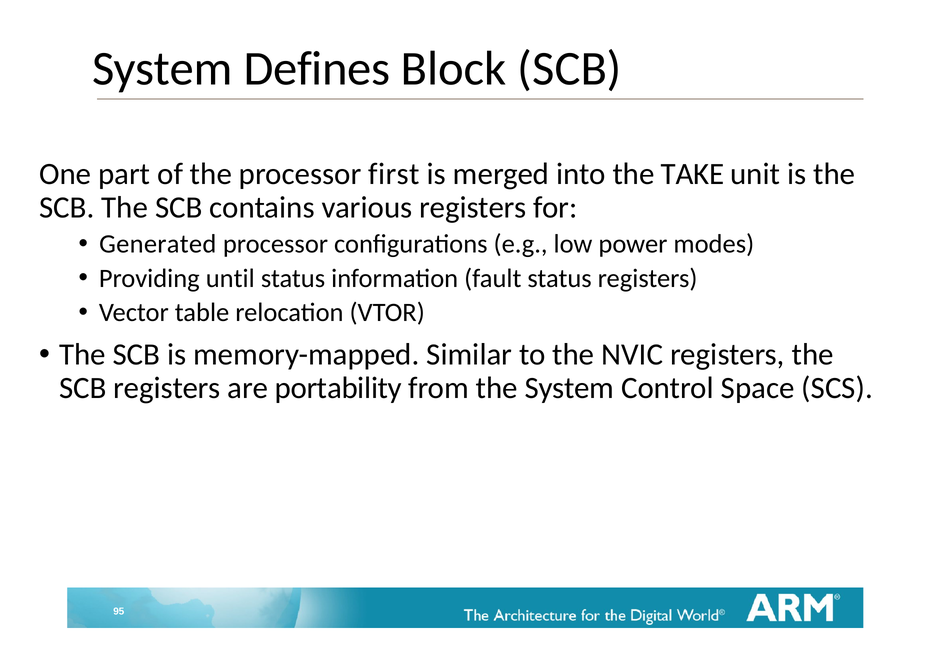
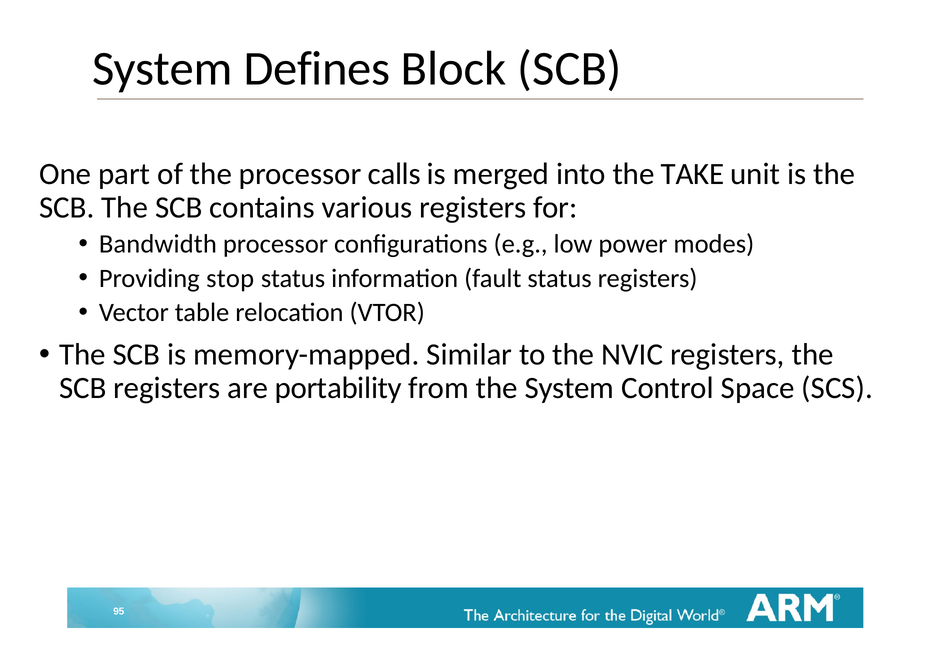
first: first -> calls (394, 174)
Generated: Generated -> Bandwidth (158, 244)
until: until -> stop (230, 278)
